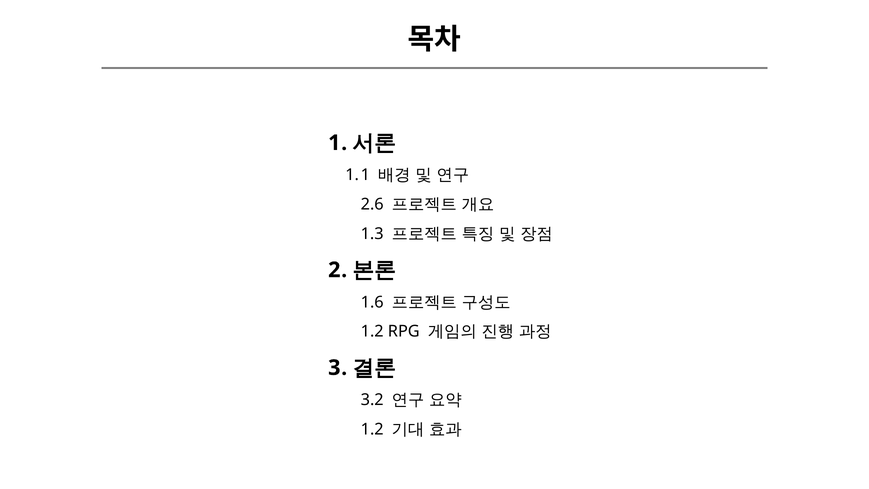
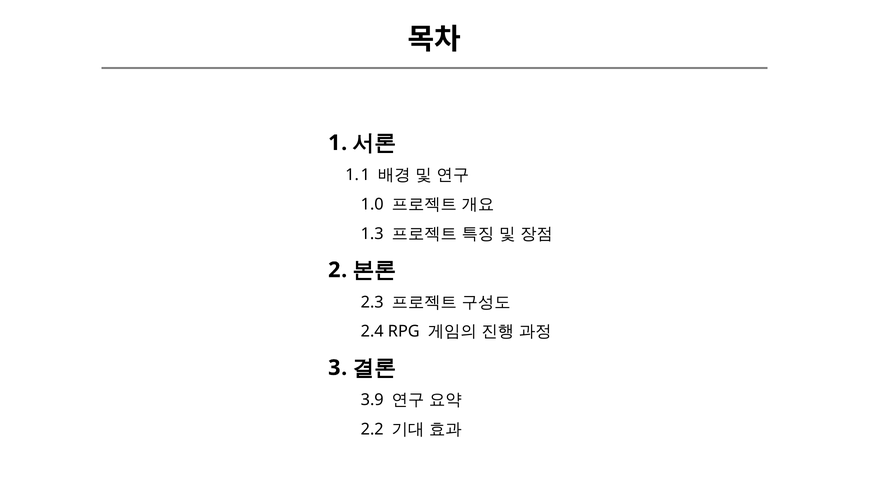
2.6: 2.6 -> 1.0 (372, 204)
1.6: 1.6 -> 2.3 (372, 302)
1.2: 1.2 -> 2.4 (372, 331)
3.2: 3.2 -> 3.9 (372, 400)
1.2: 1.2 -> 2.2 (372, 429)
